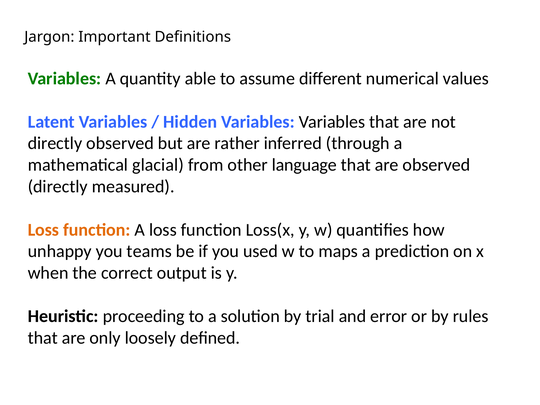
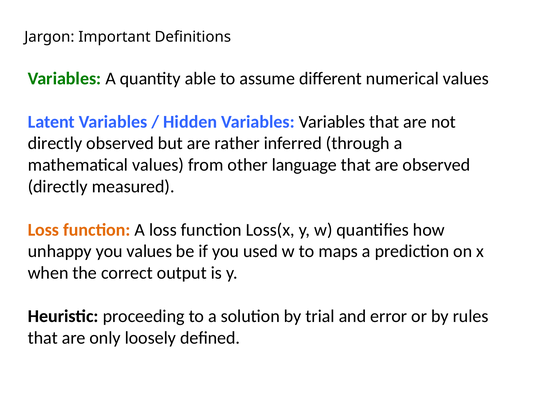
mathematical glacial: glacial -> values (158, 165)
you teams: teams -> values (149, 251)
